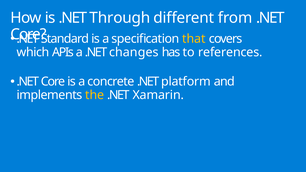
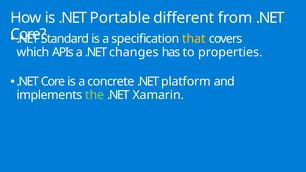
Through: Through -> Portable (120, 18)
references: references -> properties (230, 52)
the colour: yellow -> light green (95, 95)
